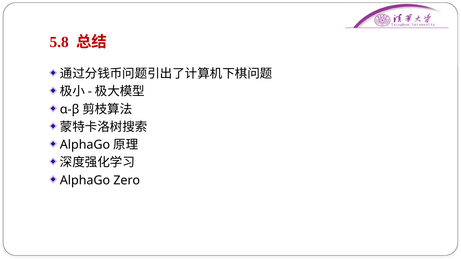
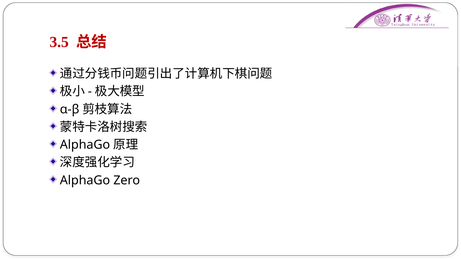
5.8: 5.8 -> 3.5 (59, 42)
